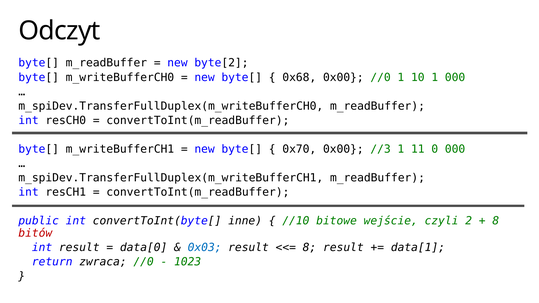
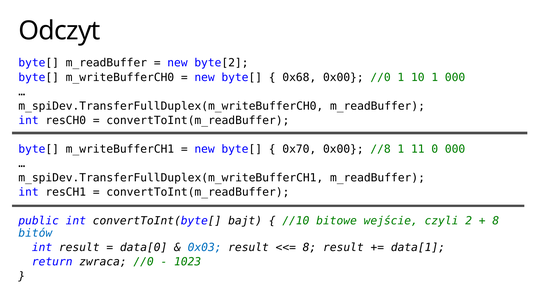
//3: //3 -> //8 (381, 149)
inne: inne -> bajt (245, 221)
bitów colour: red -> blue (35, 233)
